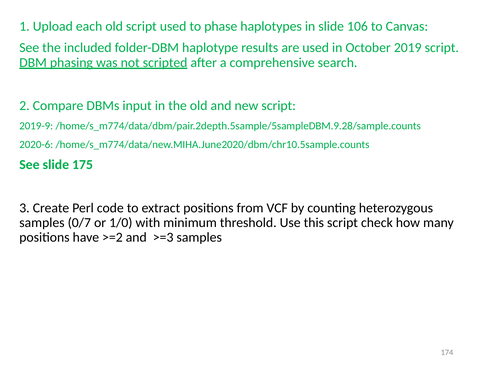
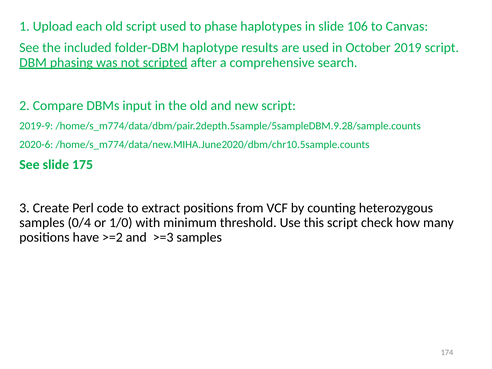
0/7: 0/7 -> 0/4 (79, 223)
